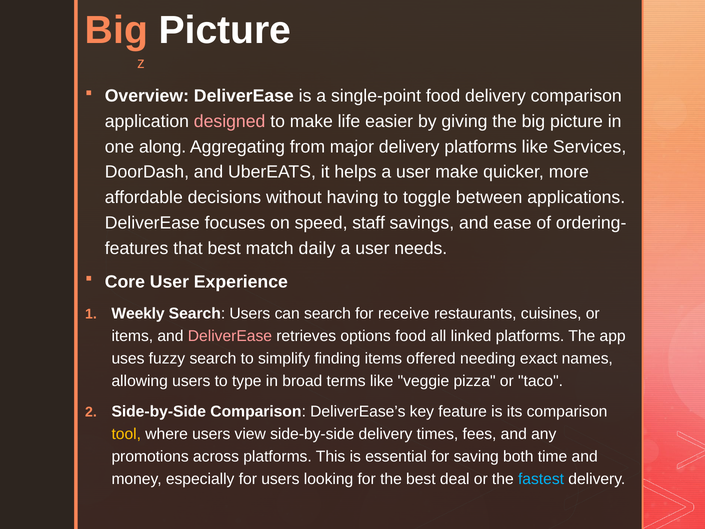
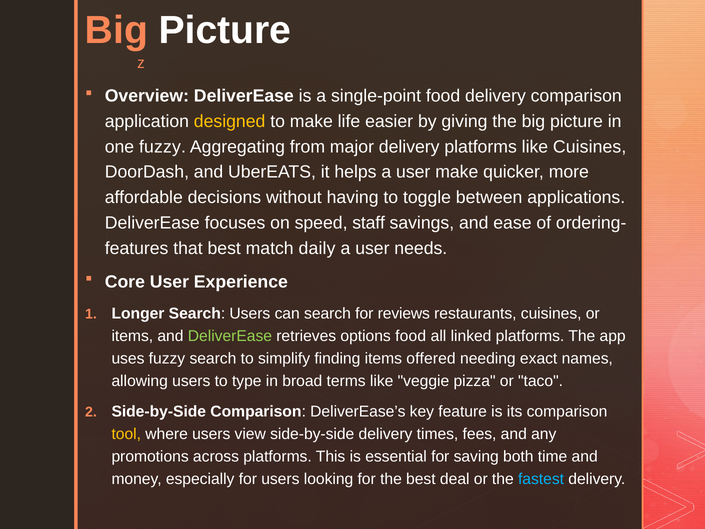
designed colour: pink -> yellow (230, 121)
one along: along -> fuzzy (162, 147)
like Services: Services -> Cuisines (590, 147)
Weekly: Weekly -> Longer (138, 313)
receive: receive -> reviews (404, 313)
DeliverEase colour: pink -> light green (230, 336)
